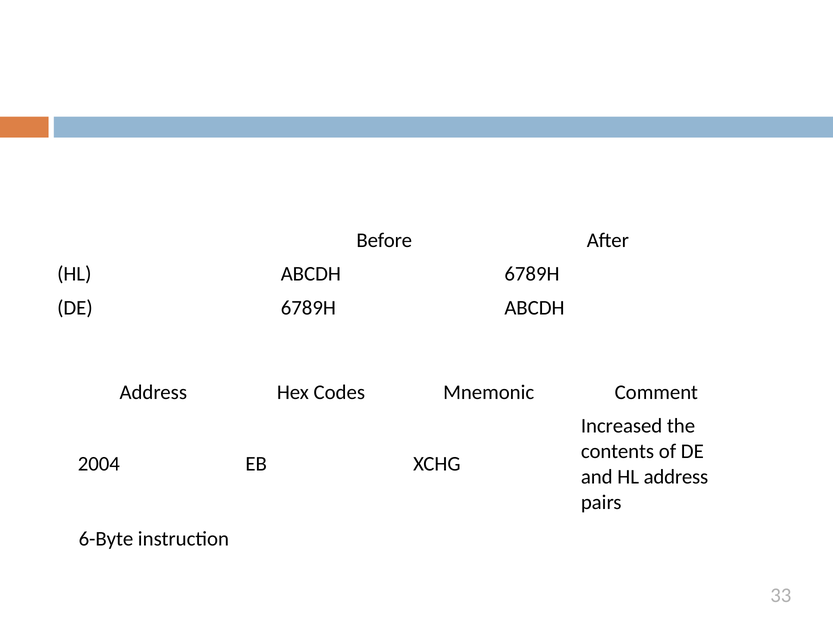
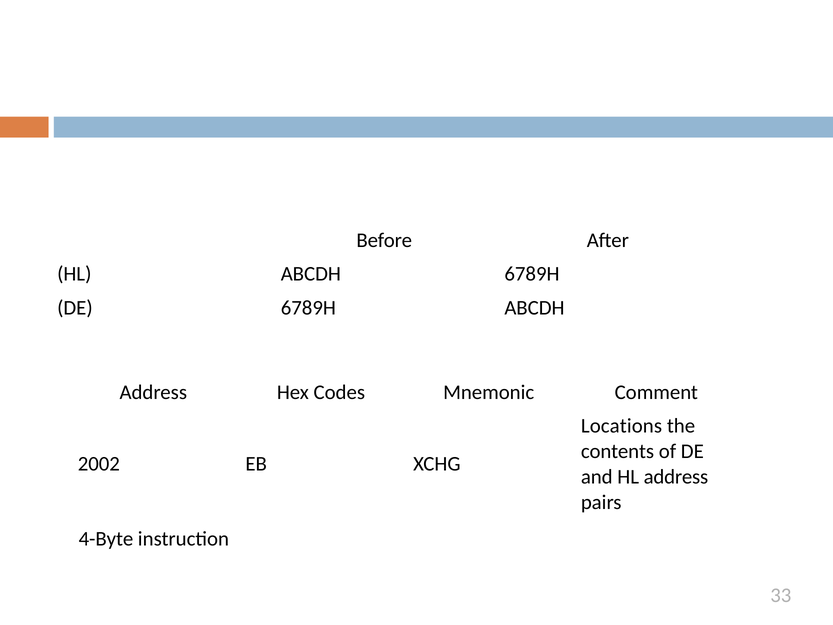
Increased: Increased -> Locations (621, 426)
2004: 2004 -> 2002 (99, 464)
6-Byte: 6-Byte -> 4-Byte (106, 539)
